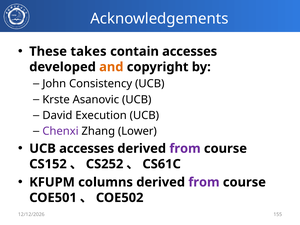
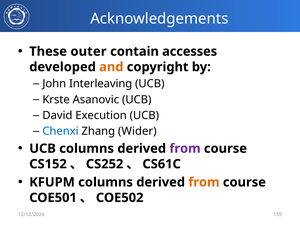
takes: takes -> outer (88, 51)
Consistency: Consistency -> Interleaving (101, 84)
Chenxi colour: purple -> blue (60, 131)
Lower: Lower -> Wider (137, 131)
UCB accesses: accesses -> columns (87, 149)
from colour: purple -> orange (204, 182)
